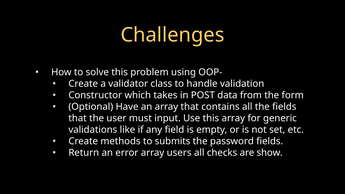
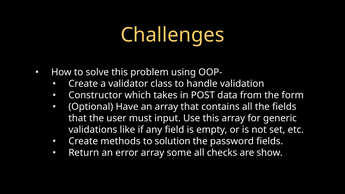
submits: submits -> solution (173, 141)
users: users -> some (179, 153)
